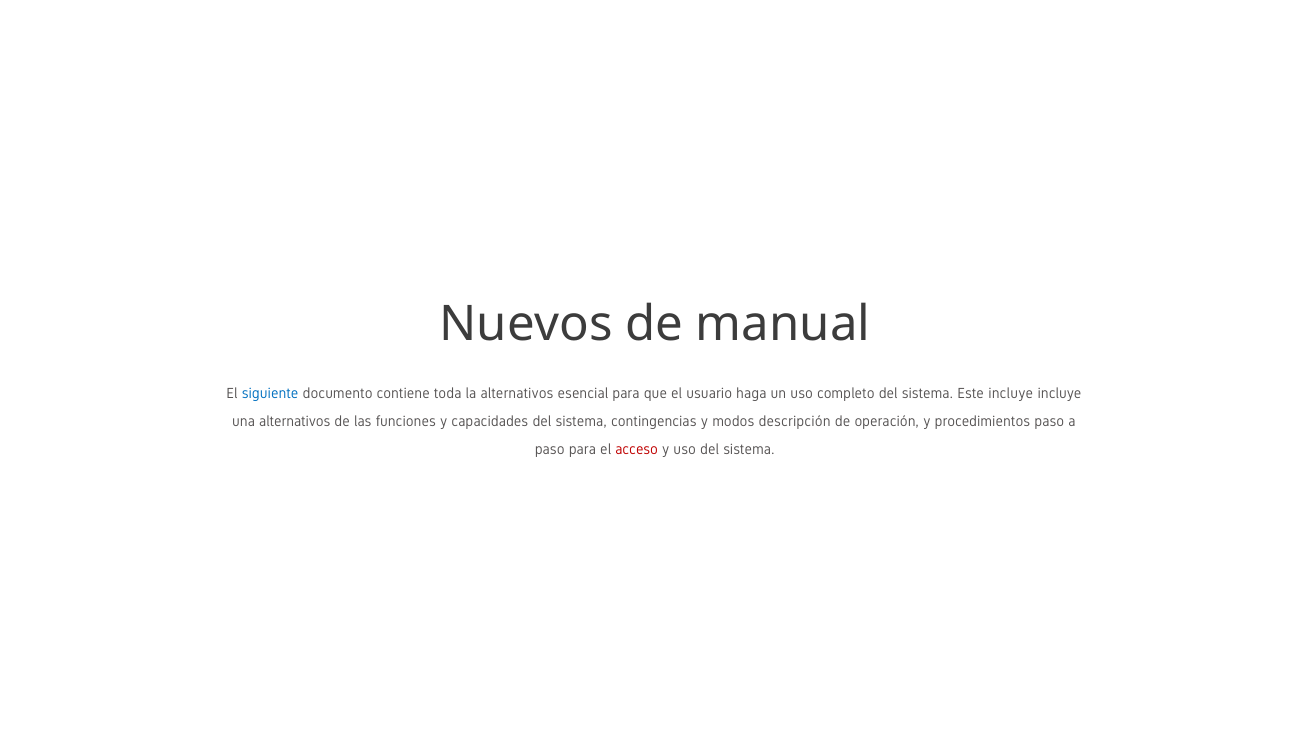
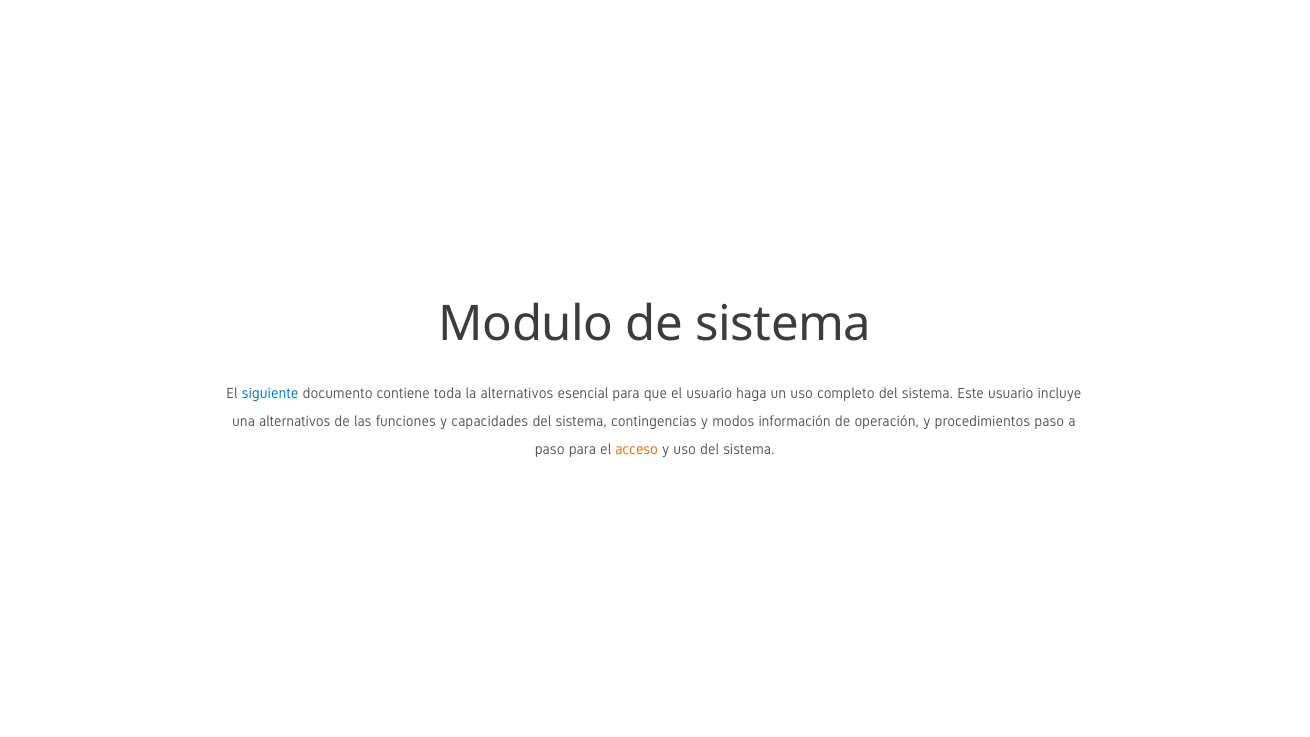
Nuevos: Nuevos -> Modulo (526, 324)
de manual: manual -> sistema (783, 324)
Este incluye: incluye -> usuario (1011, 393)
descripción: descripción -> información (795, 421)
acceso colour: red -> orange (637, 449)
